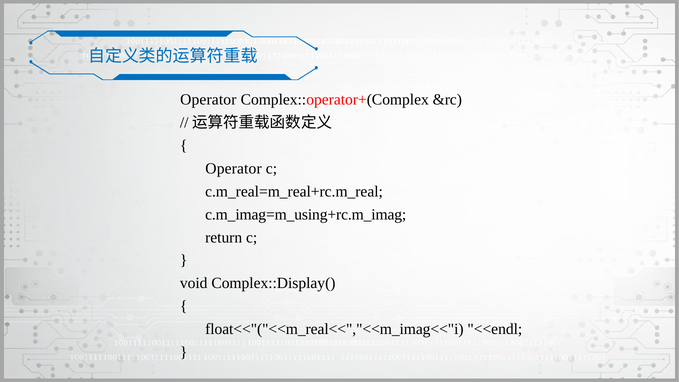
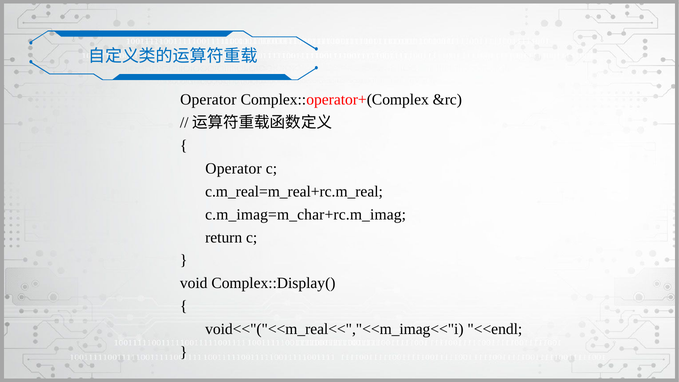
c.m_imag=m_using+rc.m_imag: c.m_imag=m_using+rc.m_imag -> c.m_imag=m_char+rc.m_imag (306, 214)
float<<"("<<m_real<<","<<m_imag<<"i: float<<"("<<m_real<<","<<m_imag<<"i -> void<<"("<<m_real<<","<<m_imag<<"i (334, 329)
